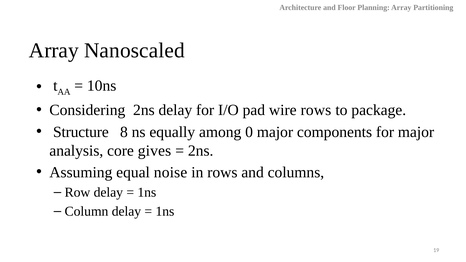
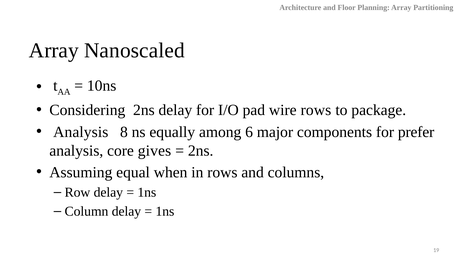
Structure: Structure -> Analysis (81, 132)
0: 0 -> 6 (249, 132)
for major: major -> prefer (416, 132)
noise: noise -> when (171, 172)
